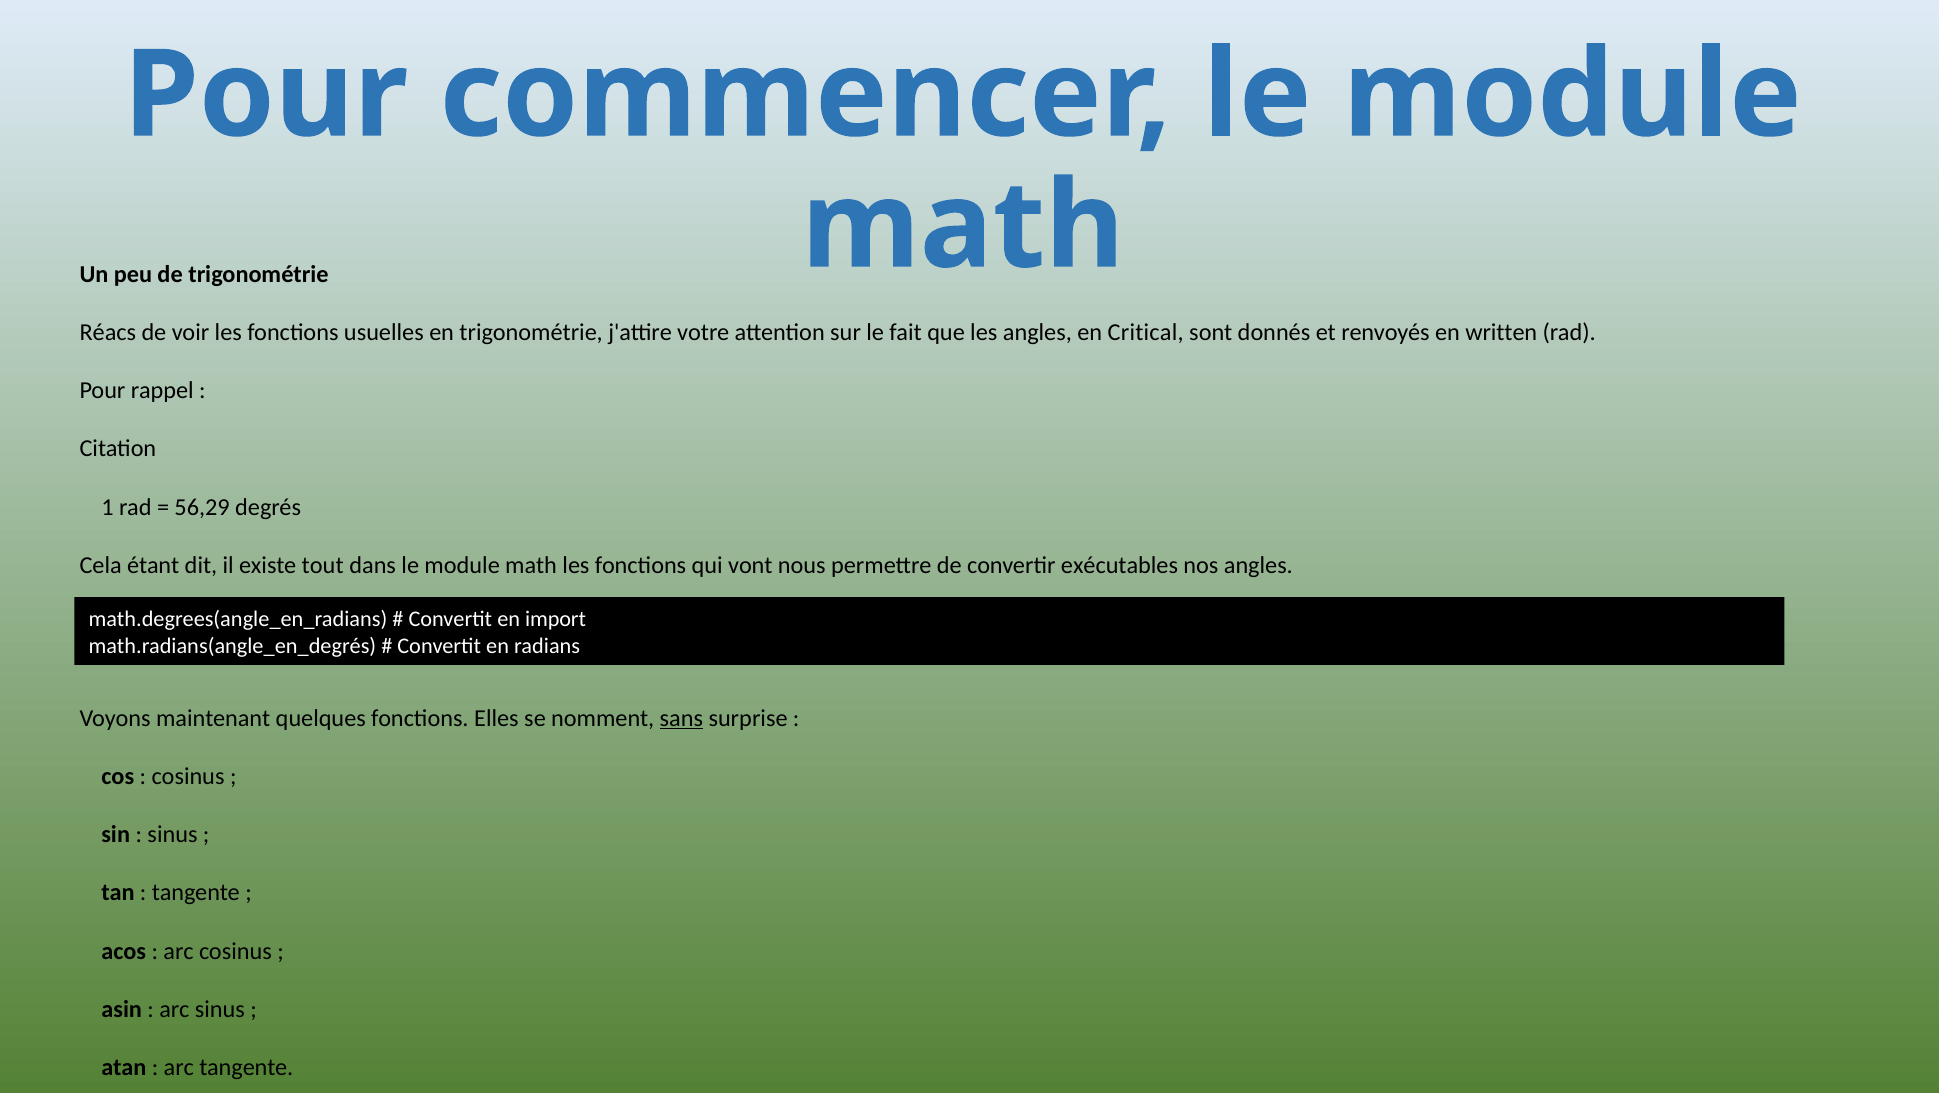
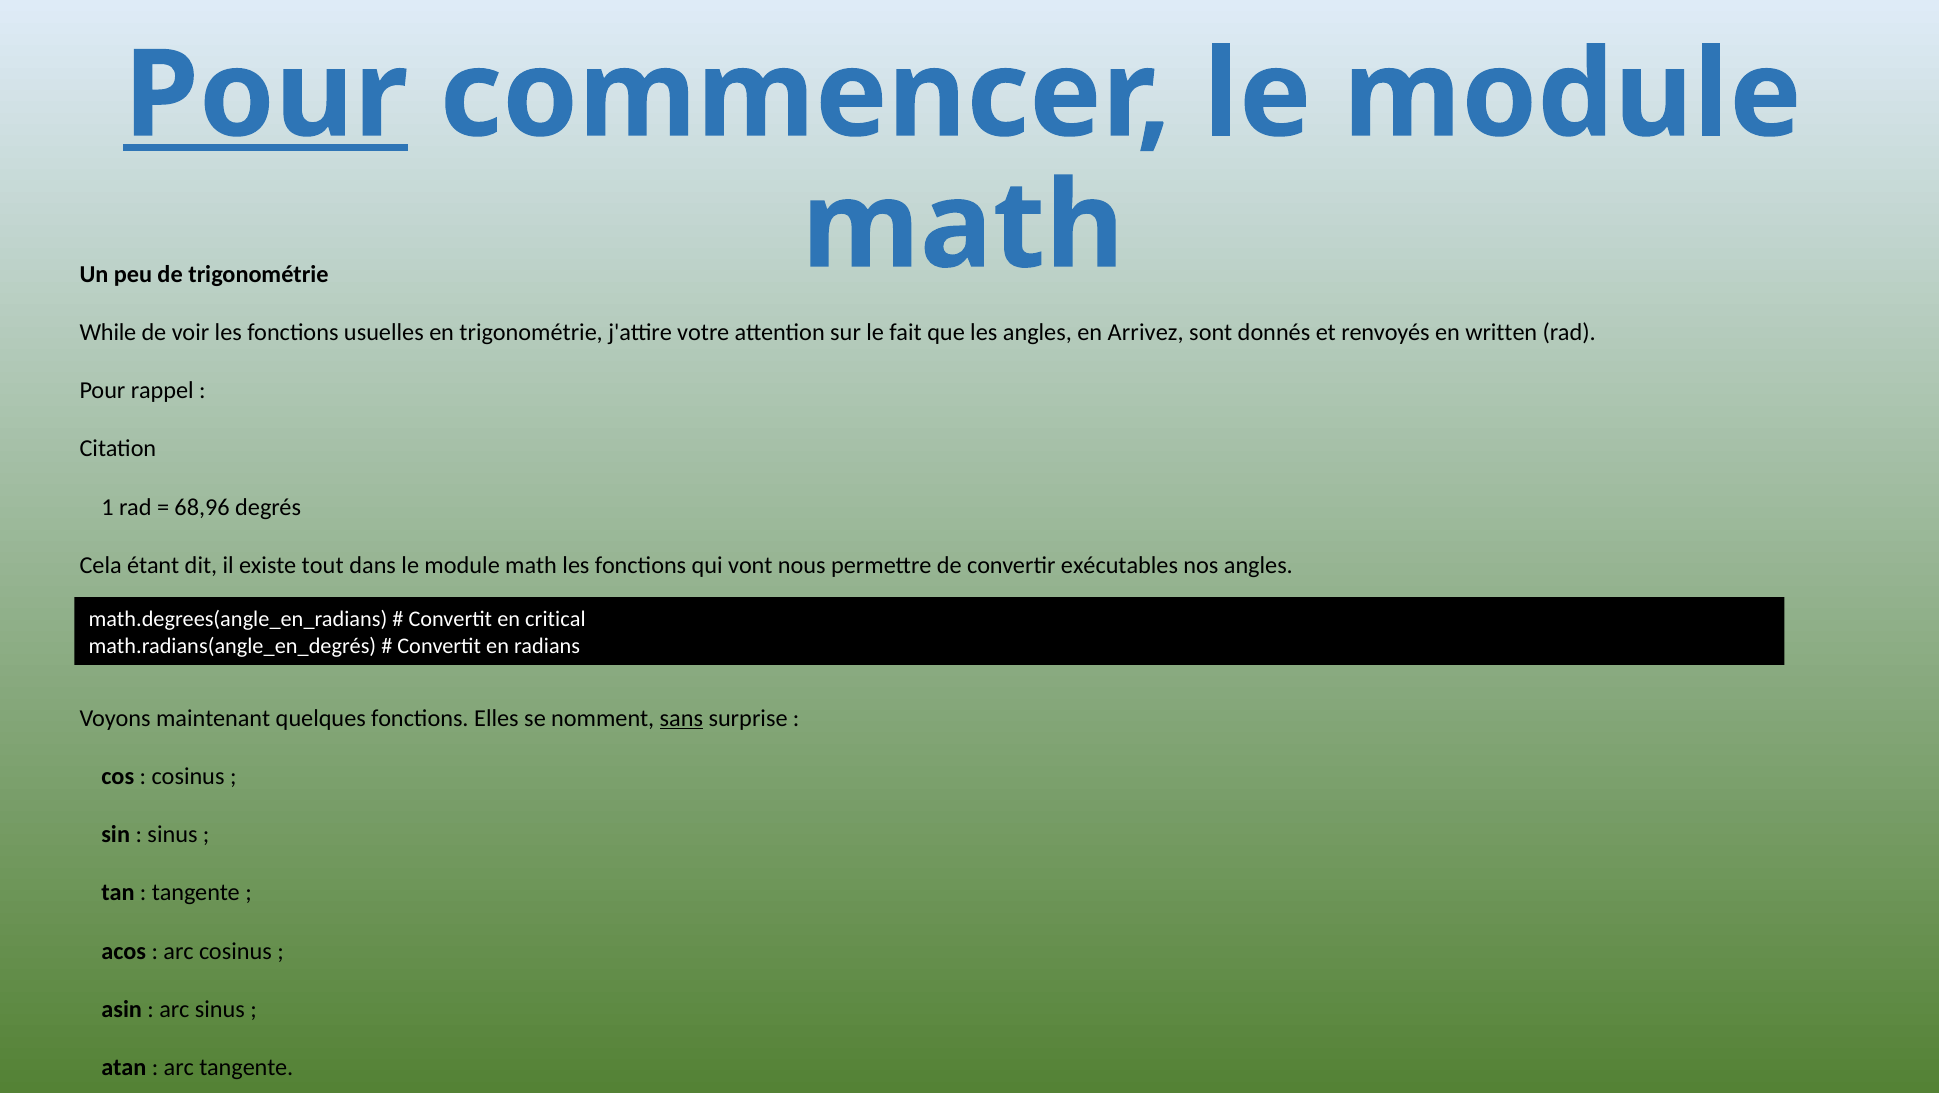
Pour underline: none -> present (266, 95)
Réacs: Réacs -> While (108, 332)
Critical: Critical -> Arrivez (1146, 332)
56,29: 56,29 -> 68,96 (202, 507)
import: import -> critical (555, 619)
